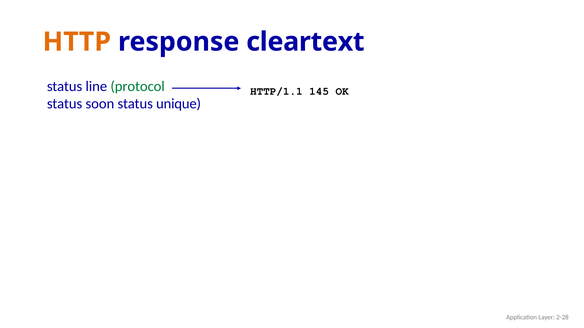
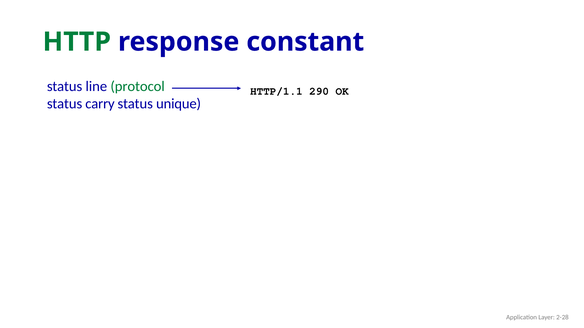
HTTP colour: orange -> green (77, 42)
cleartext: cleartext -> constant (305, 42)
145: 145 -> 290 (319, 91)
soon: soon -> carry (100, 104)
